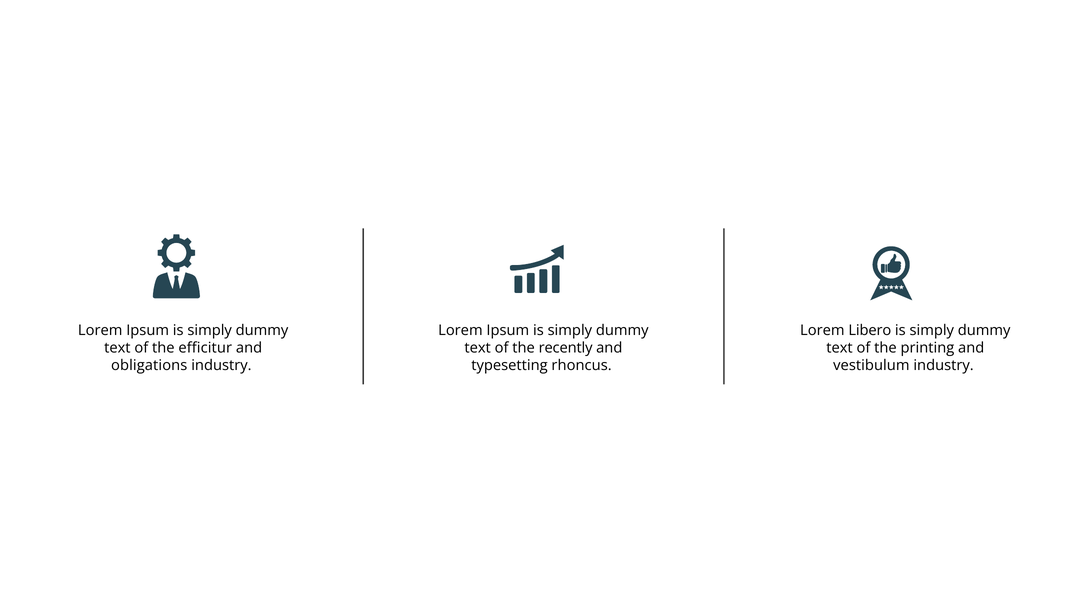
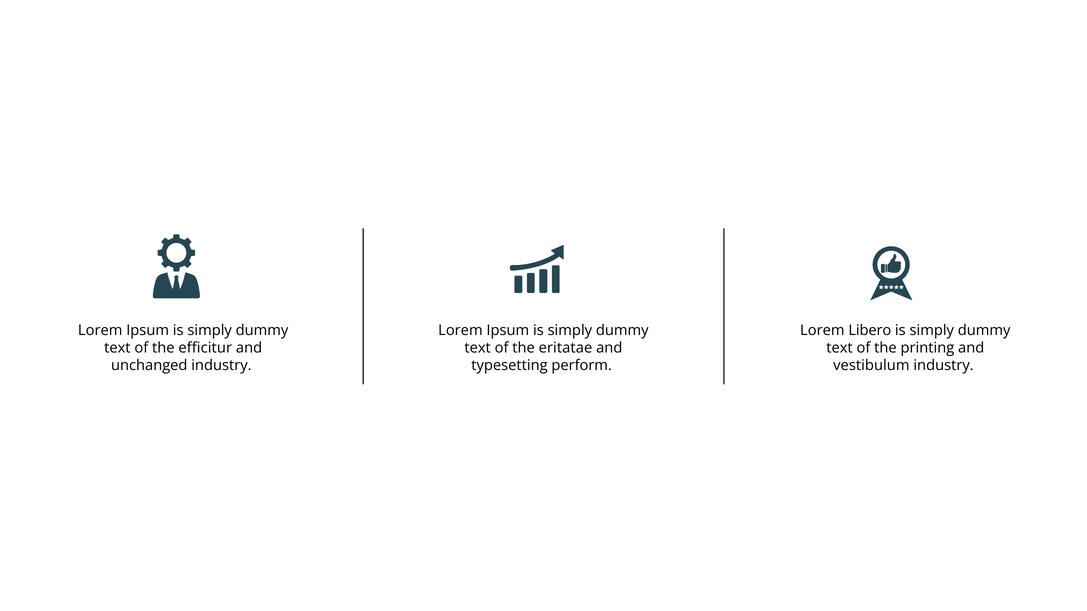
recently: recently -> eritatae (565, 348)
obligations: obligations -> unchanged (149, 366)
rhoncus: rhoncus -> perform (582, 366)
